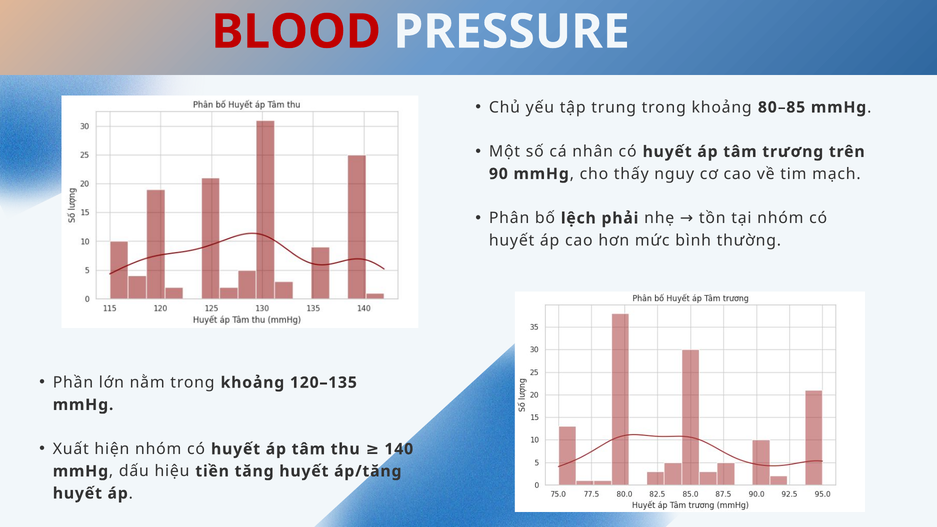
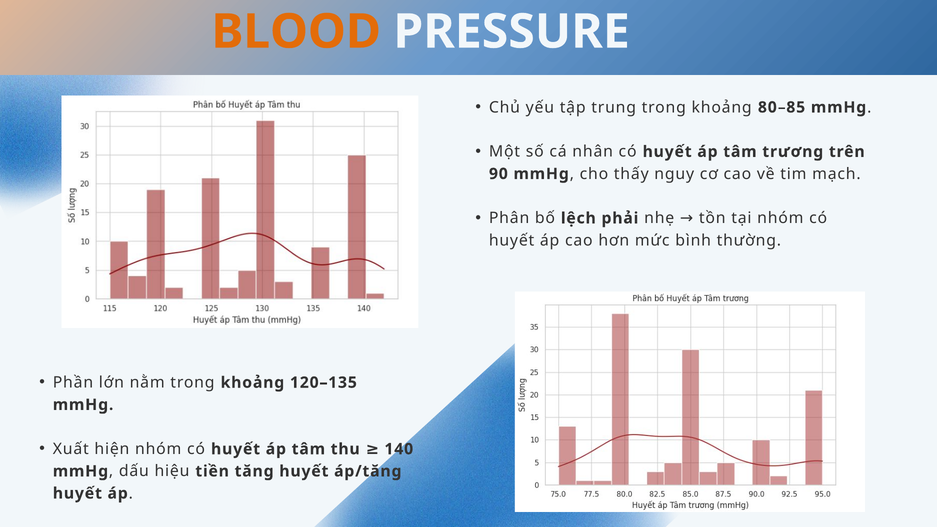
BLOOD colour: red -> orange (296, 32)
